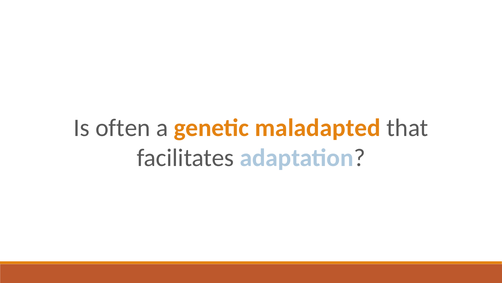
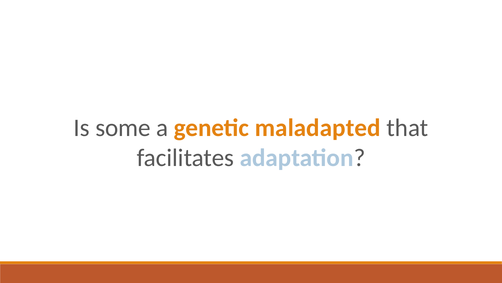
often: often -> some (123, 128)
